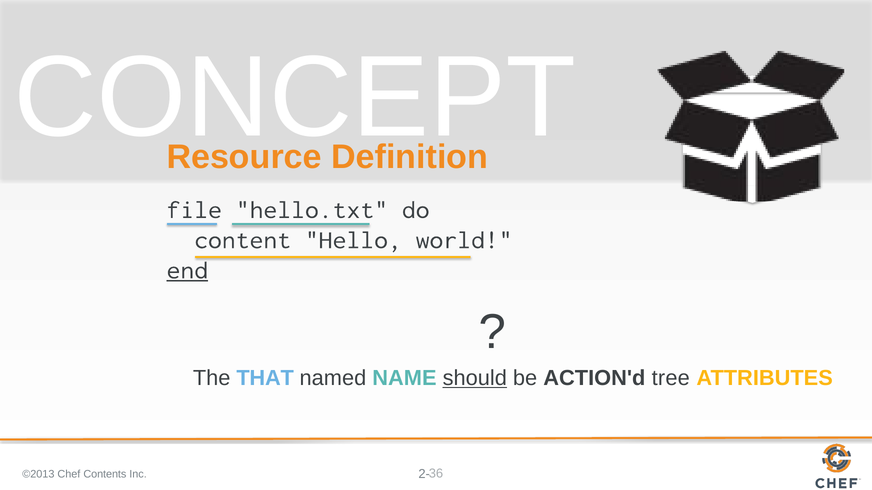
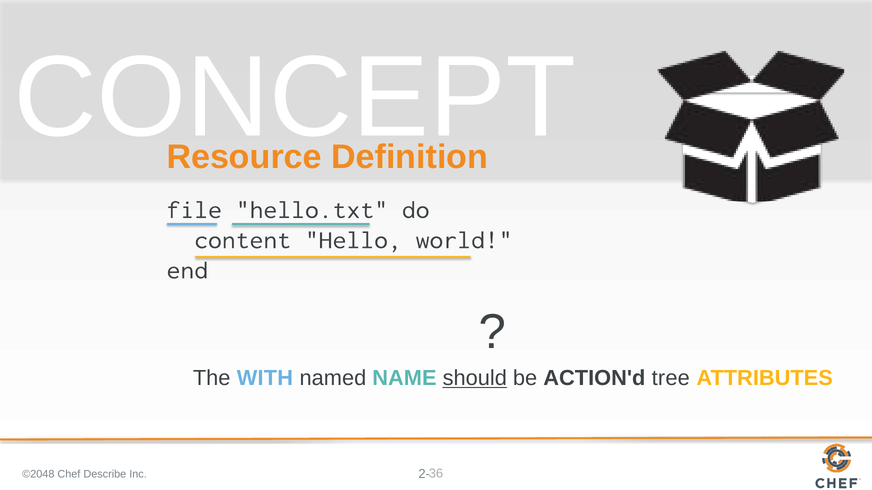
end underline: present -> none (187, 270)
THAT: THAT -> WITH (265, 379)
©2013: ©2013 -> ©2048 (38, 475)
Contents: Contents -> Describe (105, 475)
